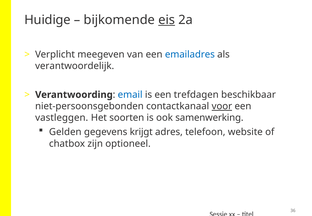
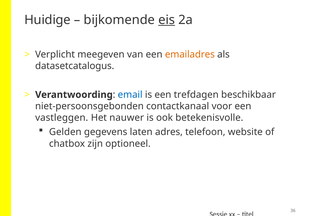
emailadres colour: blue -> orange (190, 55)
verantwoordelijk: verantwoordelijk -> datasetcatalogus (75, 66)
voor underline: present -> none (222, 106)
soorten: soorten -> nauwer (127, 118)
samenwerking: samenwerking -> betekenisvolle (209, 118)
krijgt: krijgt -> laten (141, 132)
